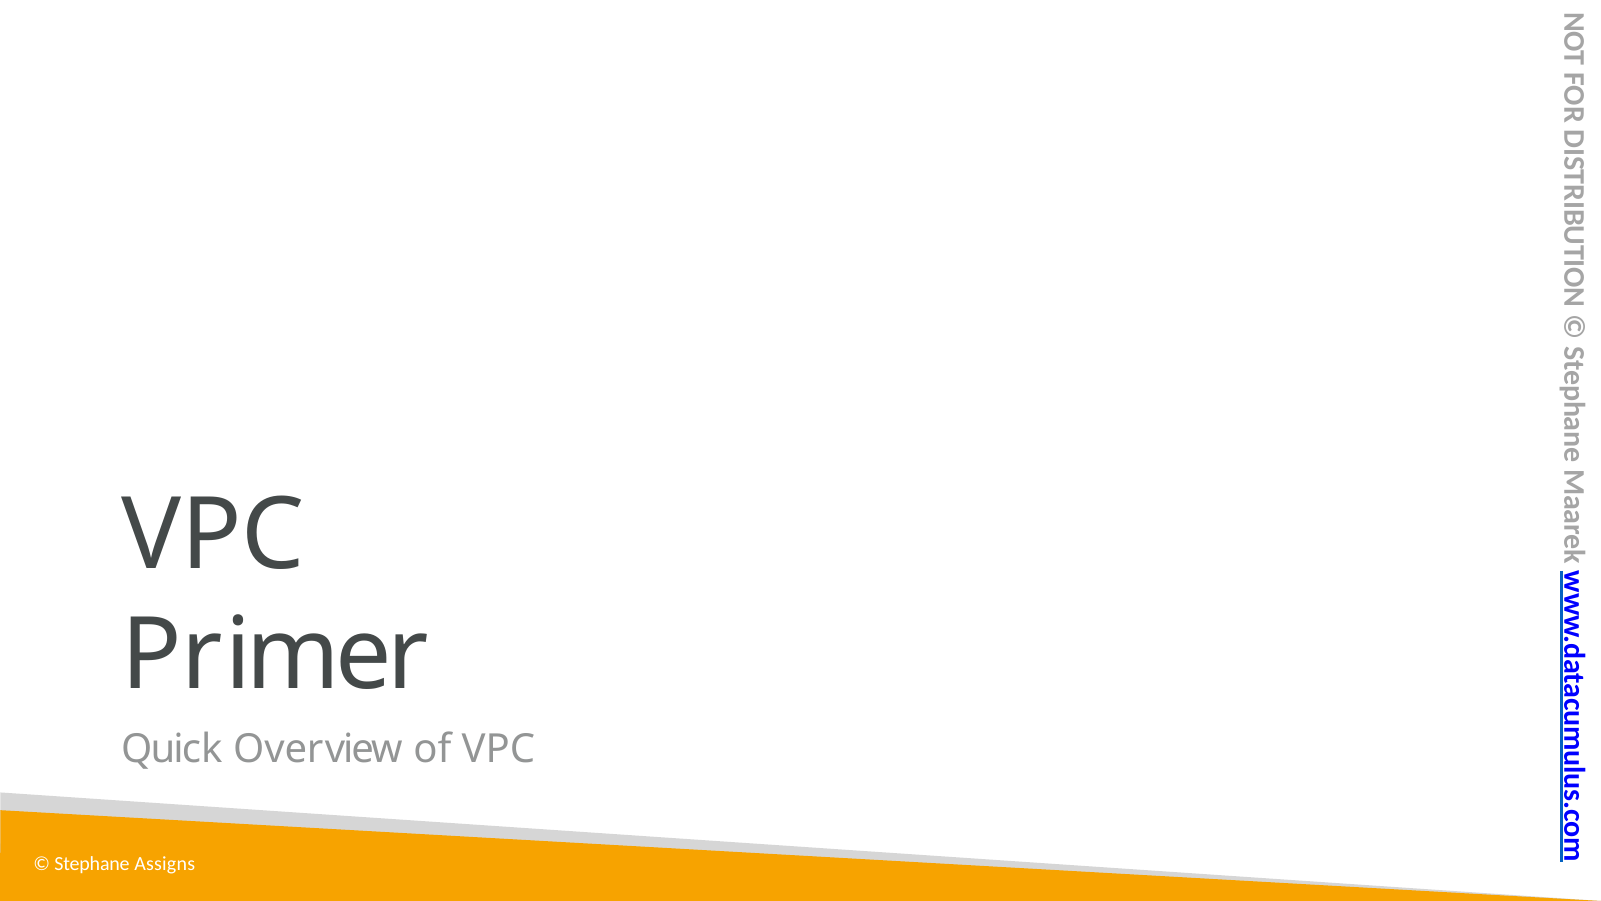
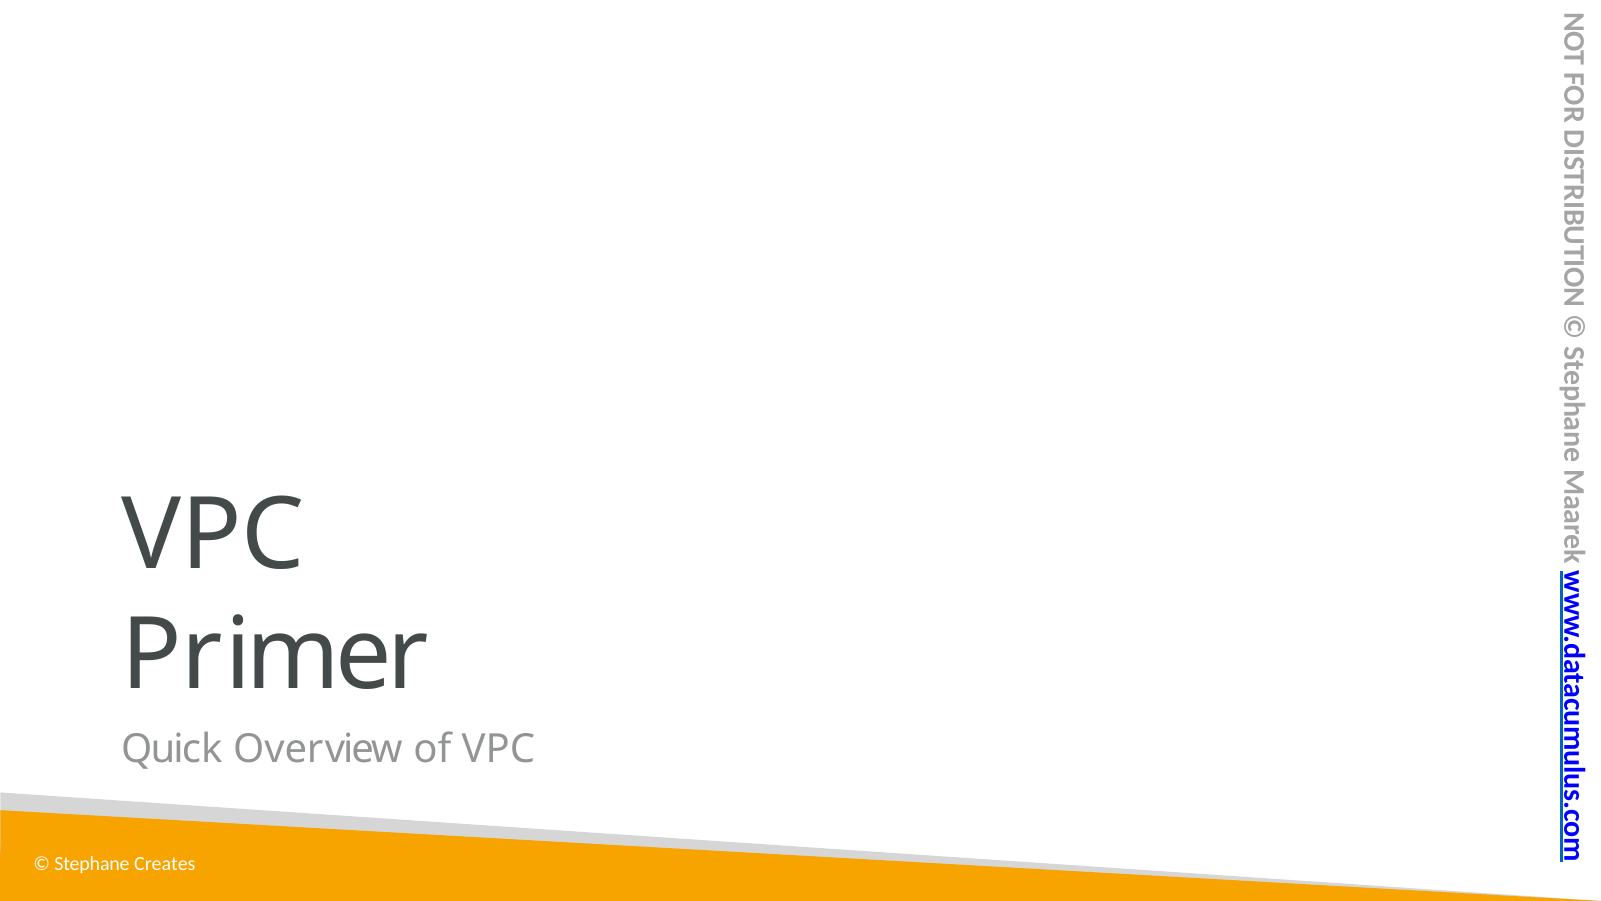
Assigns: Assigns -> Creates (165, 863)
